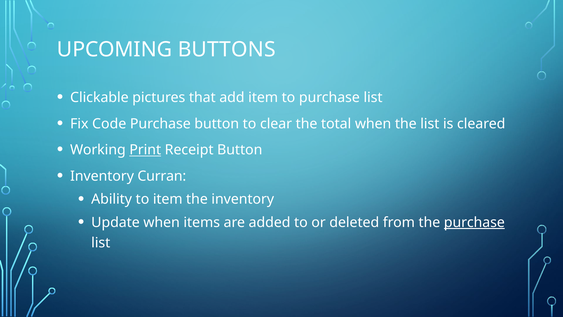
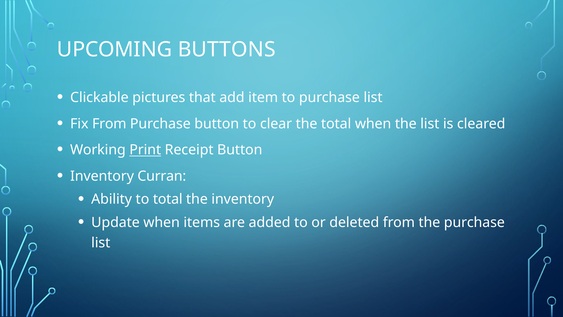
Fix Code: Code -> From (109, 124)
to item: item -> total (168, 199)
purchase underline: present -> none (474, 222)
